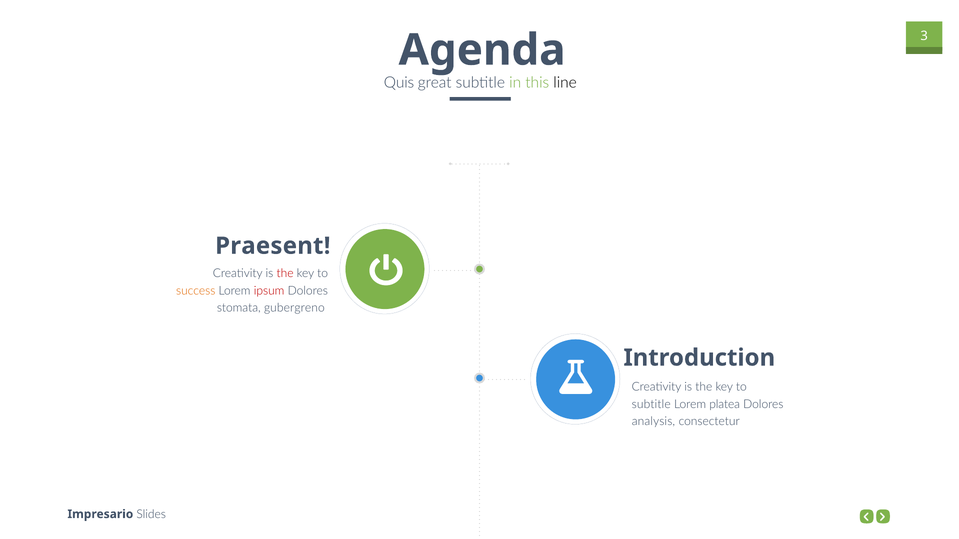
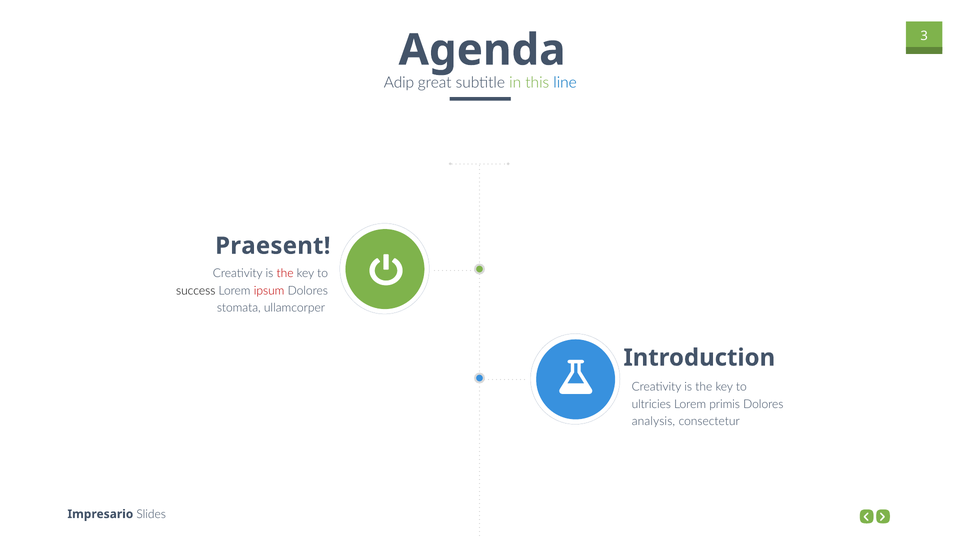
Quis: Quis -> Adip (399, 83)
line colour: black -> blue (565, 83)
success colour: orange -> black (196, 291)
gubergreno: gubergreno -> ullamcorper (294, 308)
subtitle: subtitle -> ultricies (651, 405)
platea: platea -> primis (725, 405)
